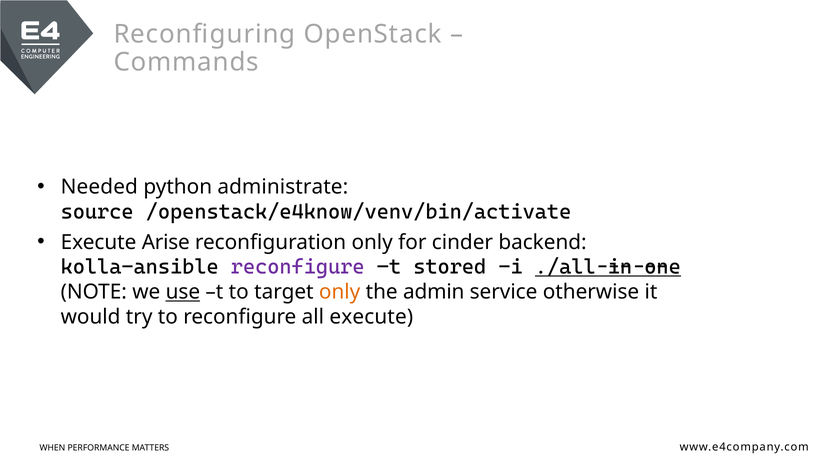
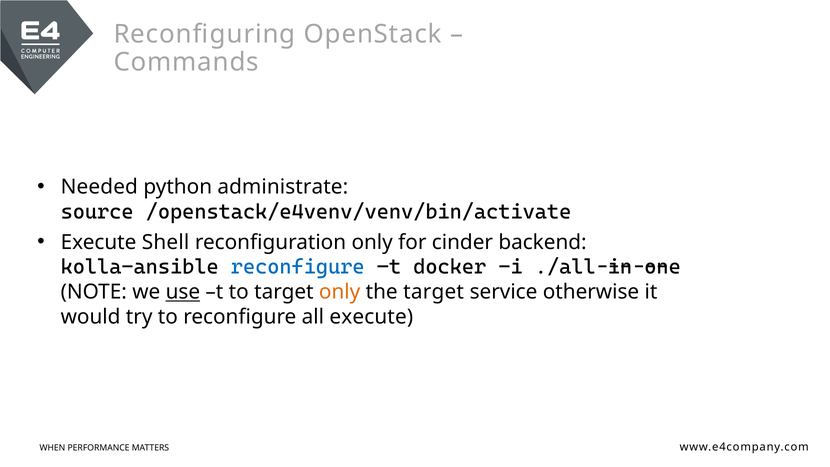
/openstack/e4know/venv/bin/activate: /openstack/e4know/venv/bin/activate -> /openstack/e4venv/venv/bin/activate (359, 212)
Arise: Arise -> Shell (166, 242)
reconfigure colour: purple -> blue (298, 267)
stored: stored -> docker (450, 267)
./all-in-one underline: present -> none (608, 267)
the admin: admin -> target (434, 292)
